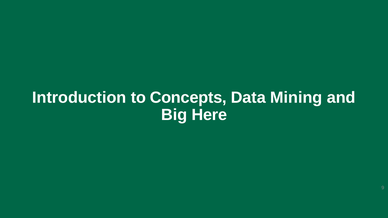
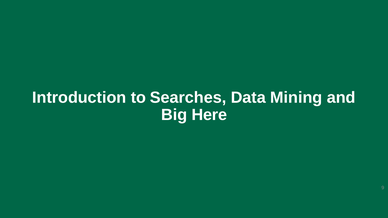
Concepts: Concepts -> Searches (188, 98)
